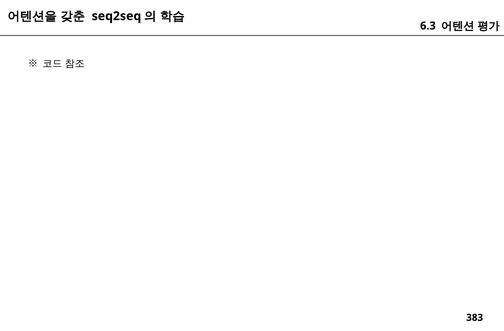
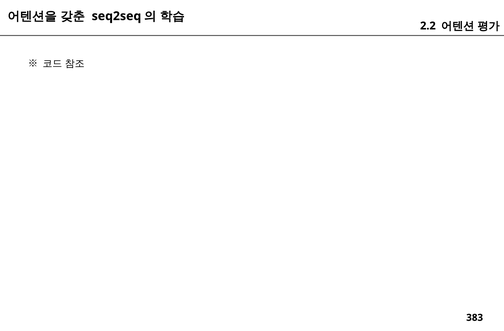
6.3: 6.3 -> 2.2 (428, 26)
